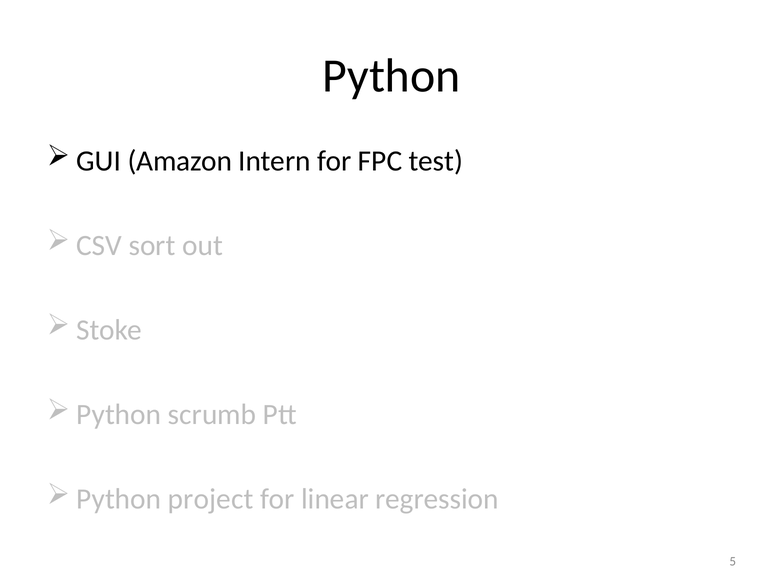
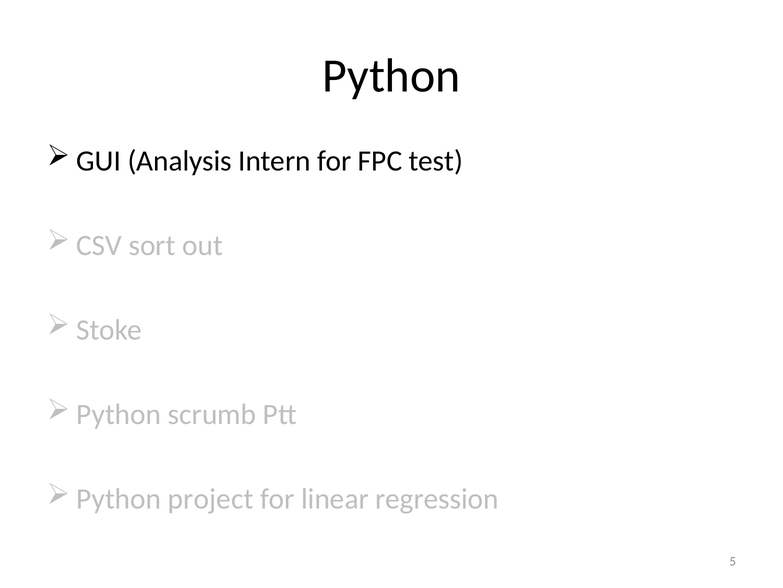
Amazon: Amazon -> Analysis (180, 161)
